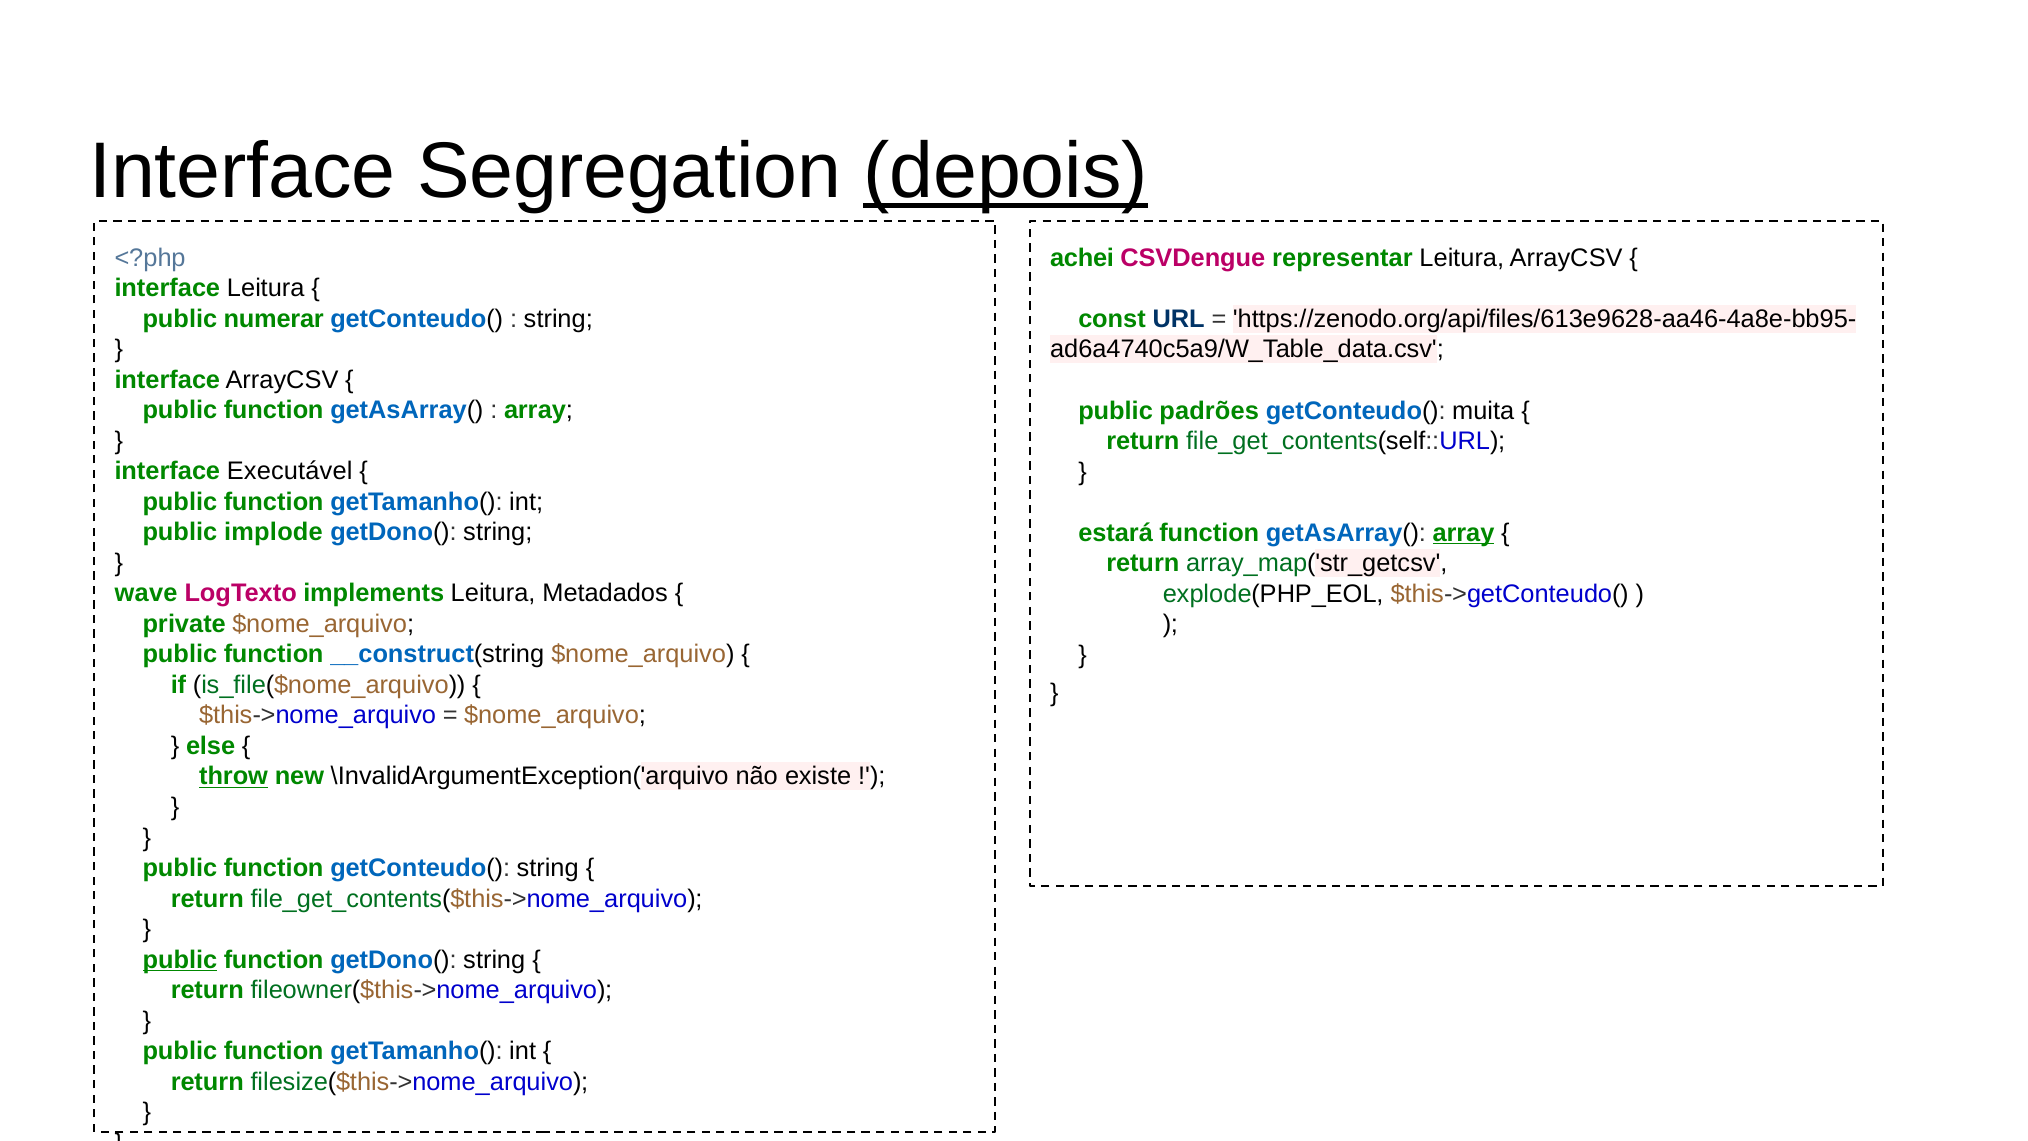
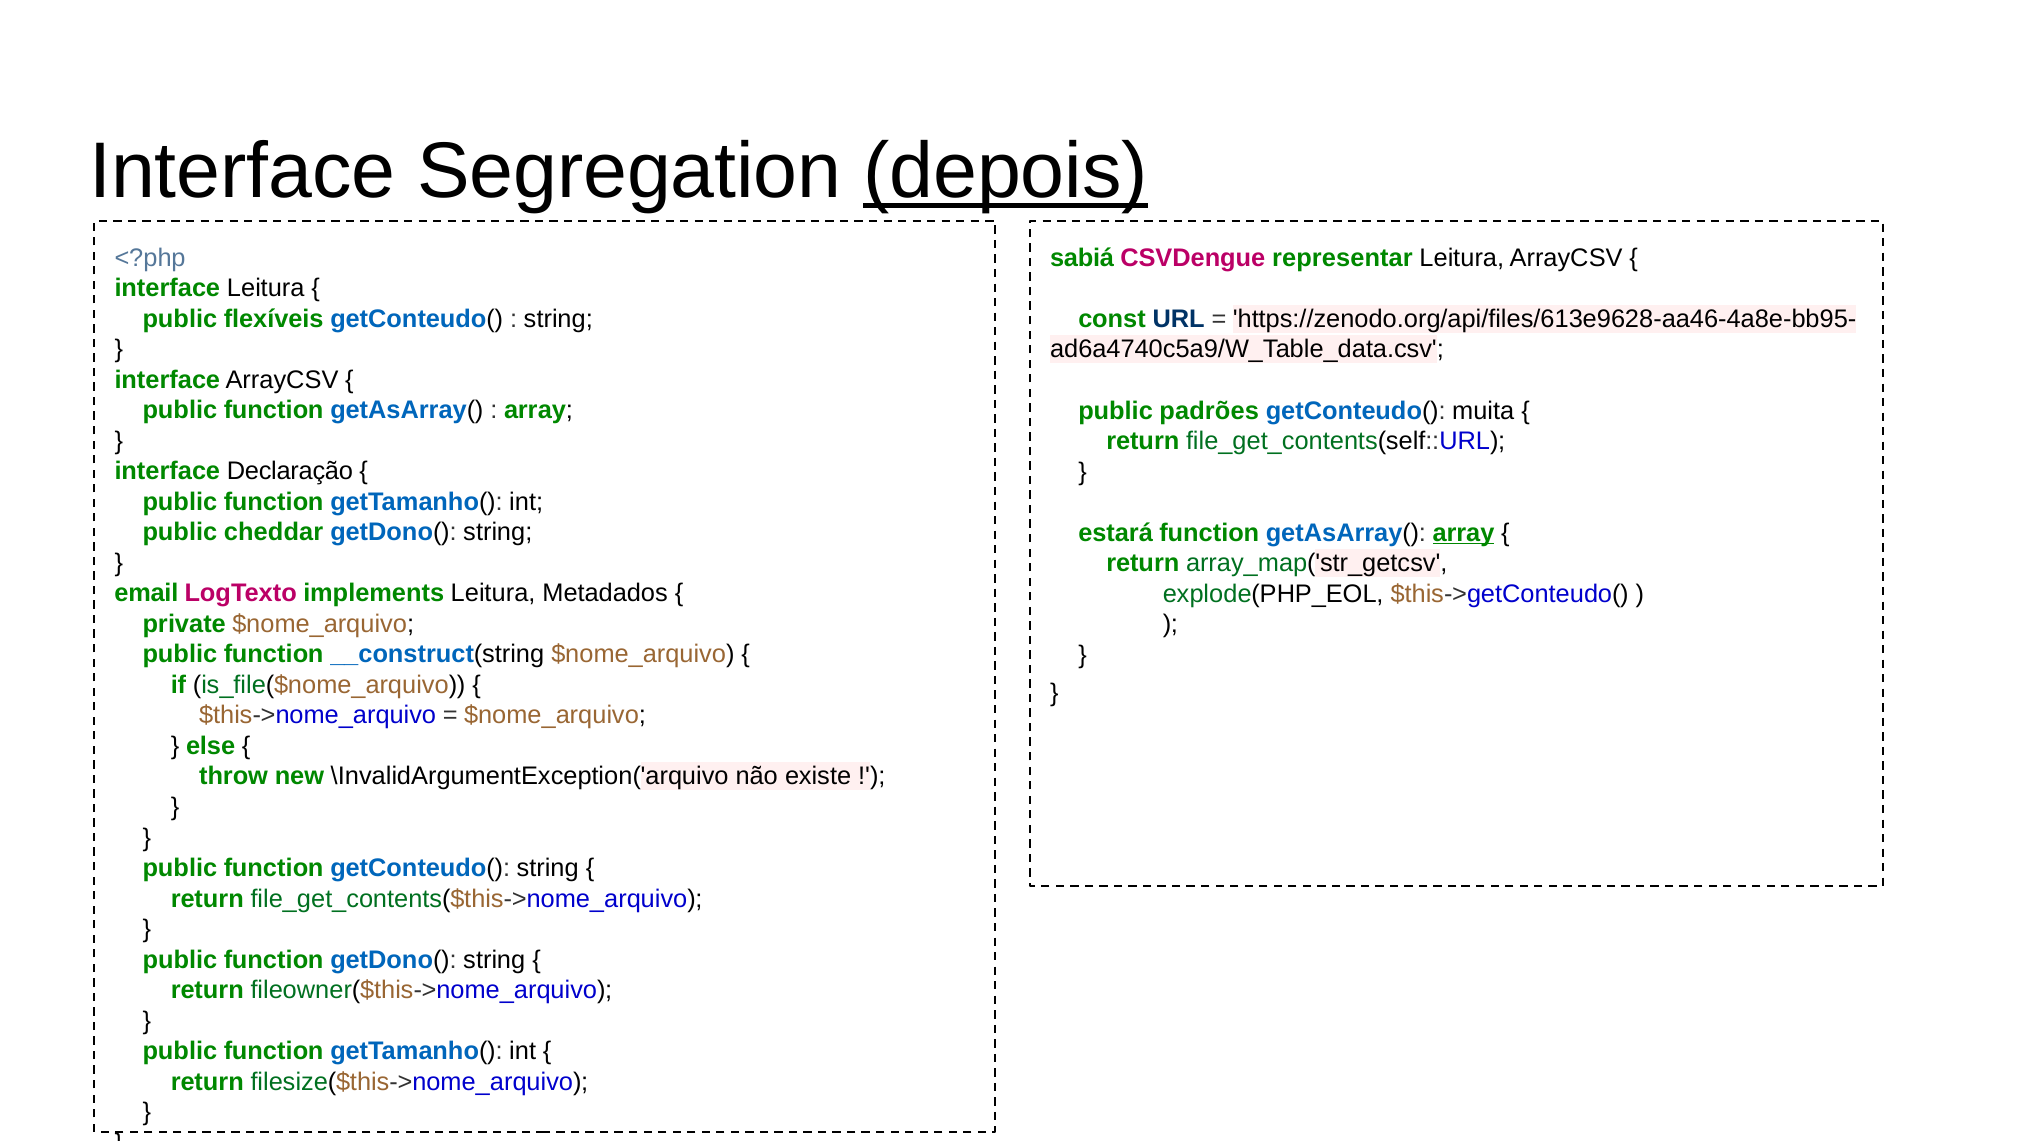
achei: achei -> sabiá (1082, 258)
numerar: numerar -> flexíveis (274, 319)
Executável: Executável -> Declaração (290, 471)
implode: implode -> cheddar (274, 532)
wave: wave -> email (146, 593)
throw underline: present -> none (234, 776)
public underline: present -> none (180, 959)
